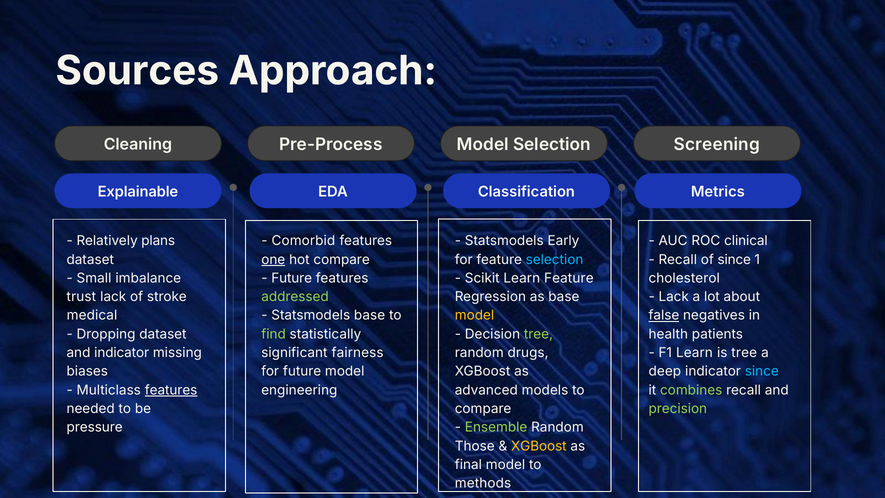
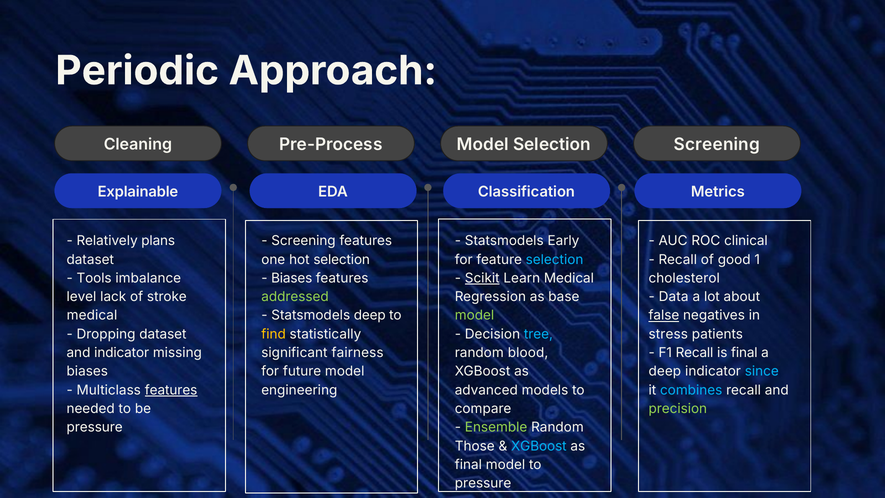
Sources: Sources -> Periodic (137, 71)
Comorbid: Comorbid -> Screening (303, 241)
one underline: present -> none (273, 260)
hot compare: compare -> selection (342, 260)
of since: since -> good (734, 260)
Small: Small -> Tools (94, 278)
Future: Future -> Biases (292, 278)
Scikit underline: none -> present (482, 278)
Learn Feature: Feature -> Medical (569, 278)
trust: trust -> level (81, 297)
Lack: Lack -> Data (674, 297)
Statsmodels base: base -> deep (370, 315)
model colour: yellow -> light green (475, 315)
find colour: light green -> yellow (274, 334)
tree colour: light green -> light blue (538, 334)
health: health -> stress (668, 334)
drugs: drugs -> blood (528, 353)
F1 Learn: Learn -> Recall (695, 353)
is tree: tree -> final (744, 353)
combines colour: light green -> light blue (691, 390)
XGBoost colour: yellow -> light blue (539, 446)
methods: methods -> pressure (483, 483)
